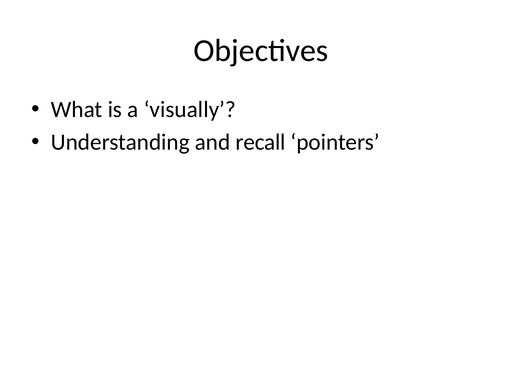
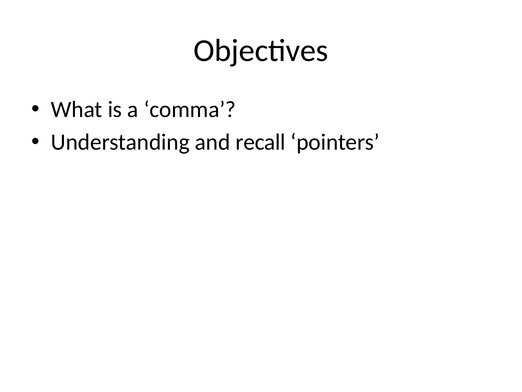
visually: visually -> comma (190, 110)
